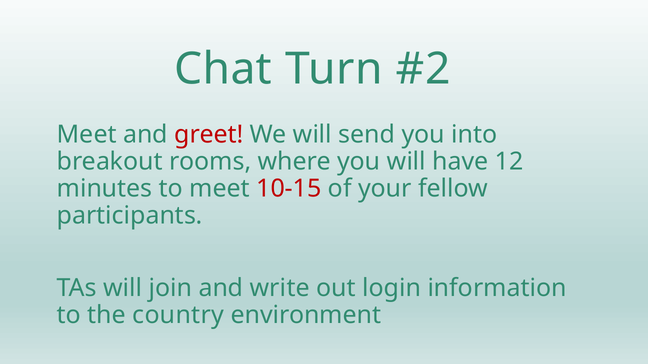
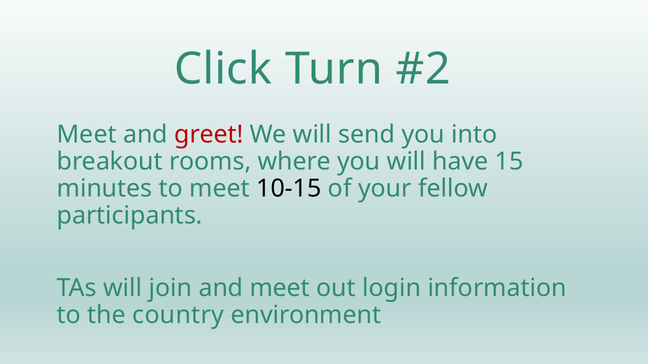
Chat: Chat -> Click (223, 69)
12: 12 -> 15 (509, 162)
10-15 colour: red -> black (289, 189)
and write: write -> meet (280, 288)
